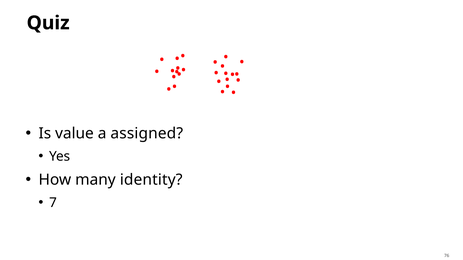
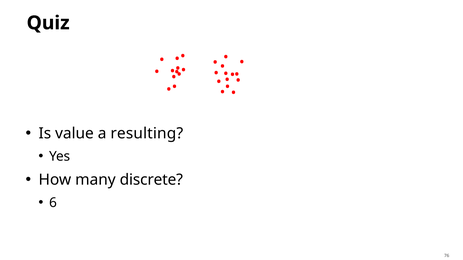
assigned: assigned -> resulting (147, 134)
identity: identity -> discrete (151, 180)
7: 7 -> 6 (53, 203)
